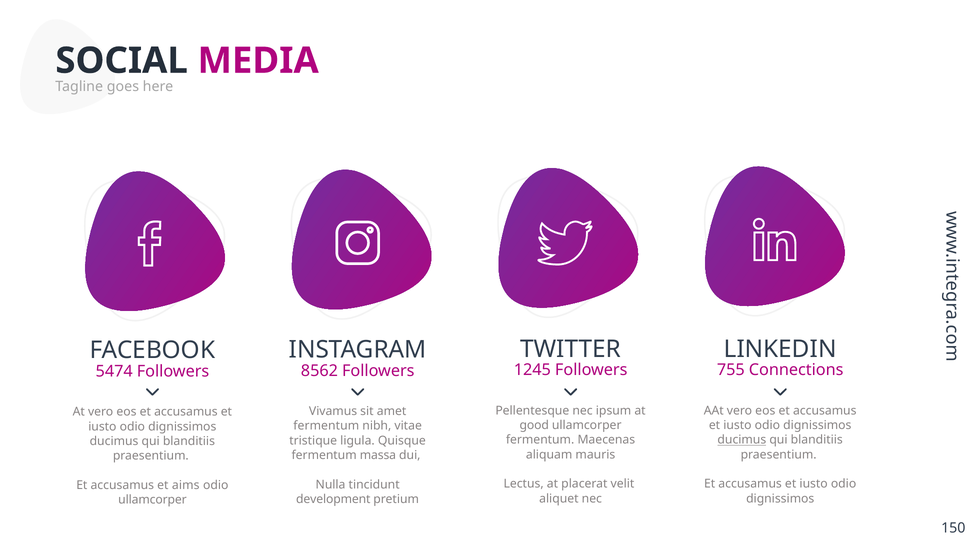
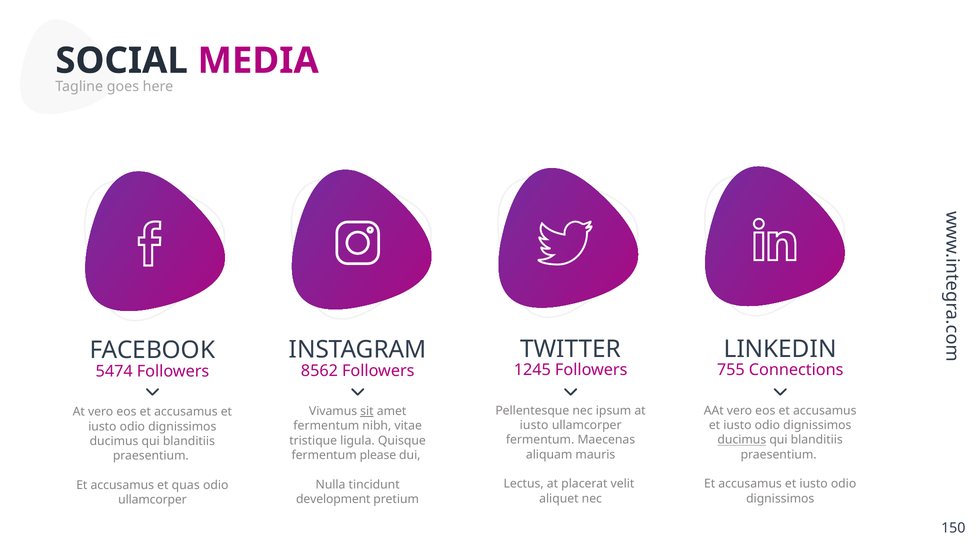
sit underline: none -> present (367, 411)
good: good -> iusto (534, 425)
massa: massa -> please (378, 455)
aims: aims -> quas (186, 485)
